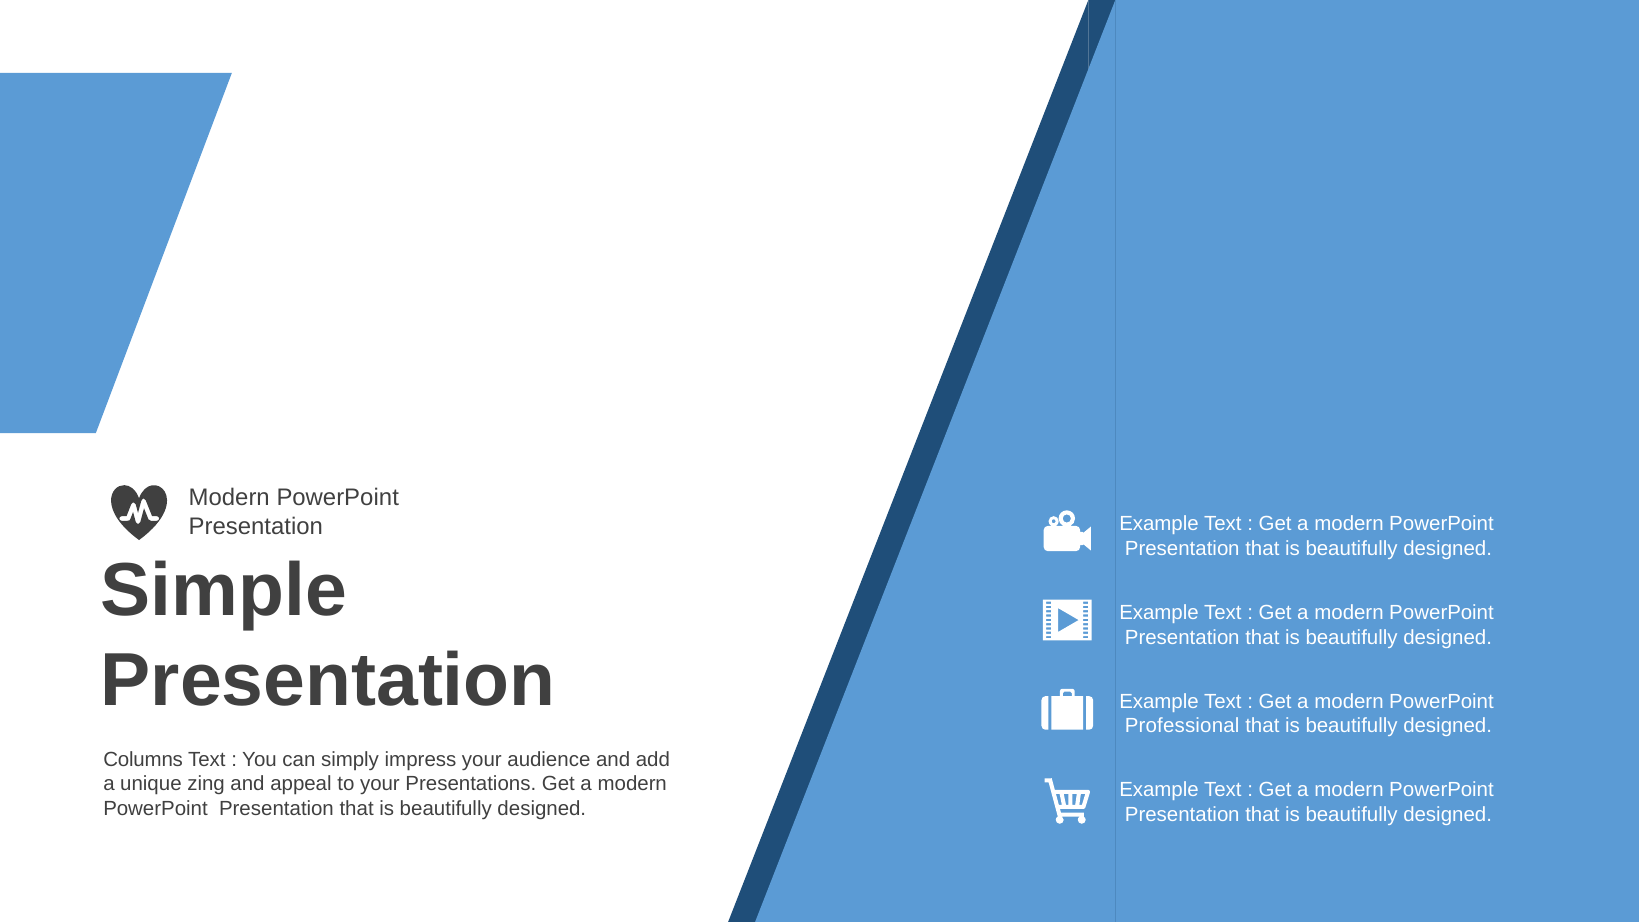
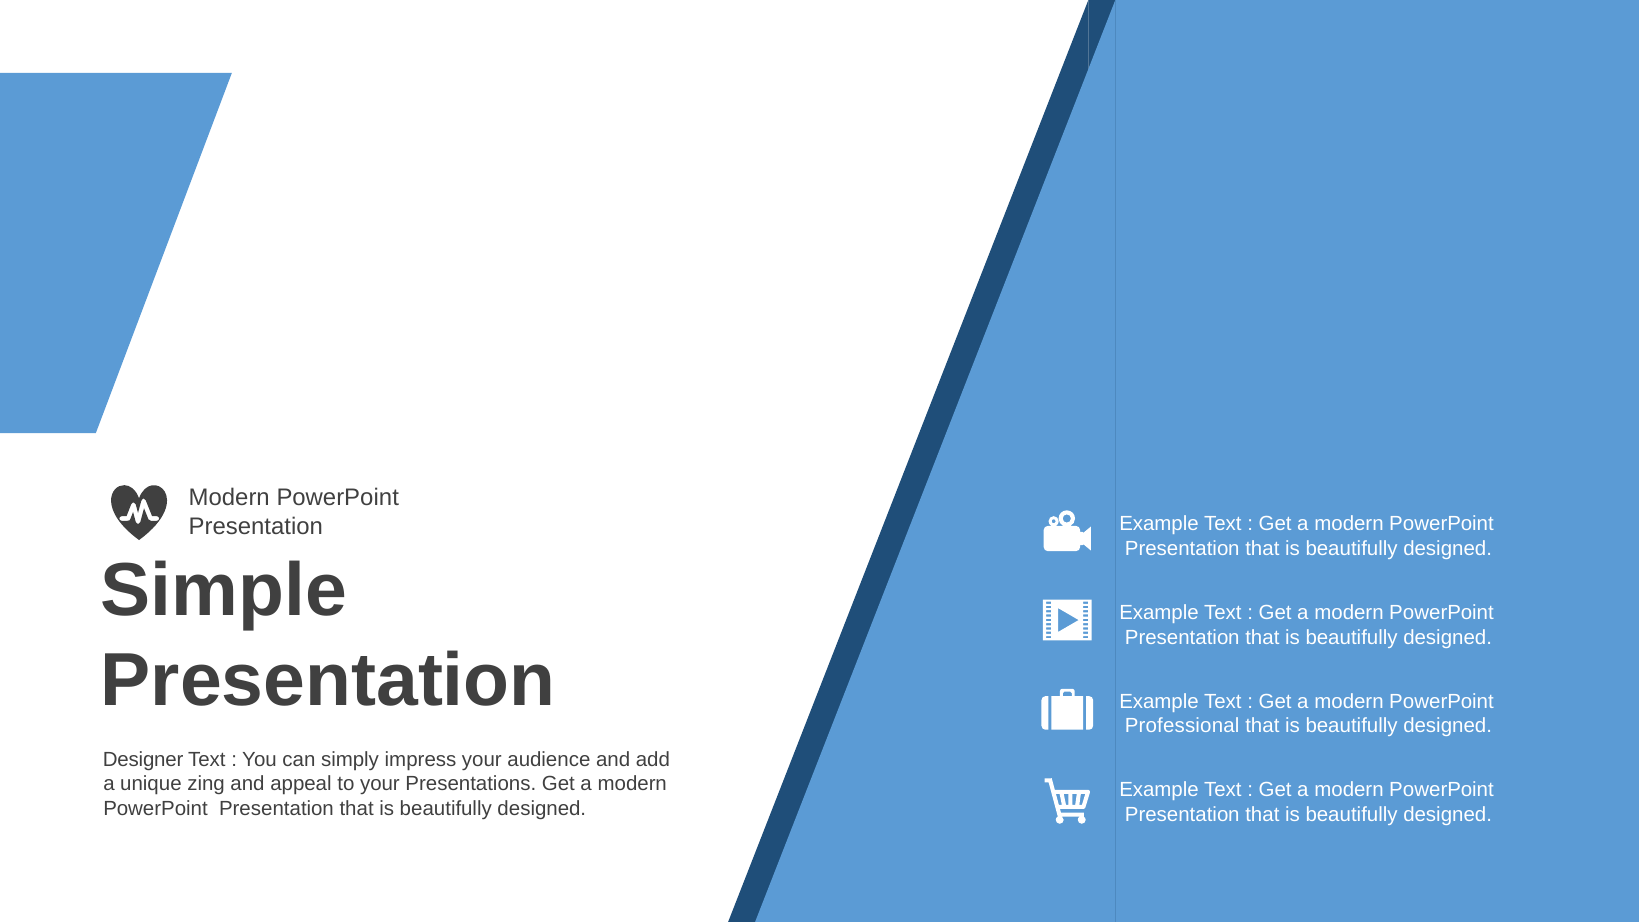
Columns: Columns -> Designer (143, 759)
